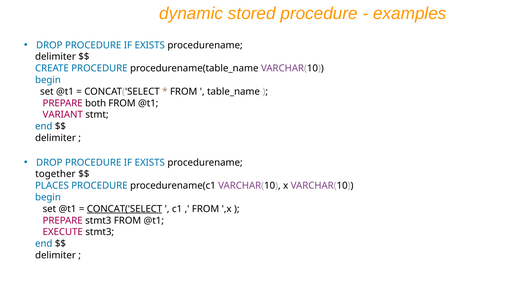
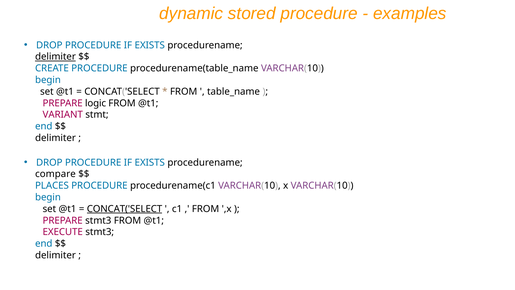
delimiter underline: none -> present (55, 57)
both: both -> logic (96, 103)
together: together -> compare (55, 174)
